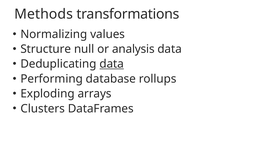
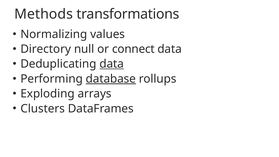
Structure: Structure -> Directory (46, 49)
analysis: analysis -> connect (133, 49)
database underline: none -> present (111, 79)
